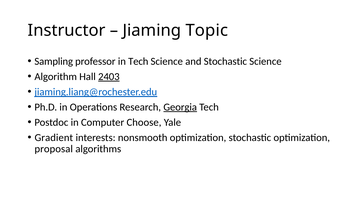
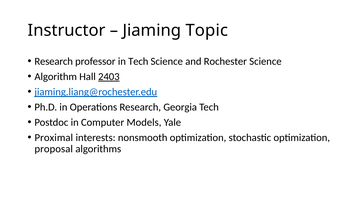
Sampling: Sampling -> Research (54, 61)
and Stochastic: Stochastic -> Rochester (225, 61)
Georgia underline: present -> none (180, 107)
Choose: Choose -> Models (144, 122)
Gradient: Gradient -> Proximal (54, 138)
